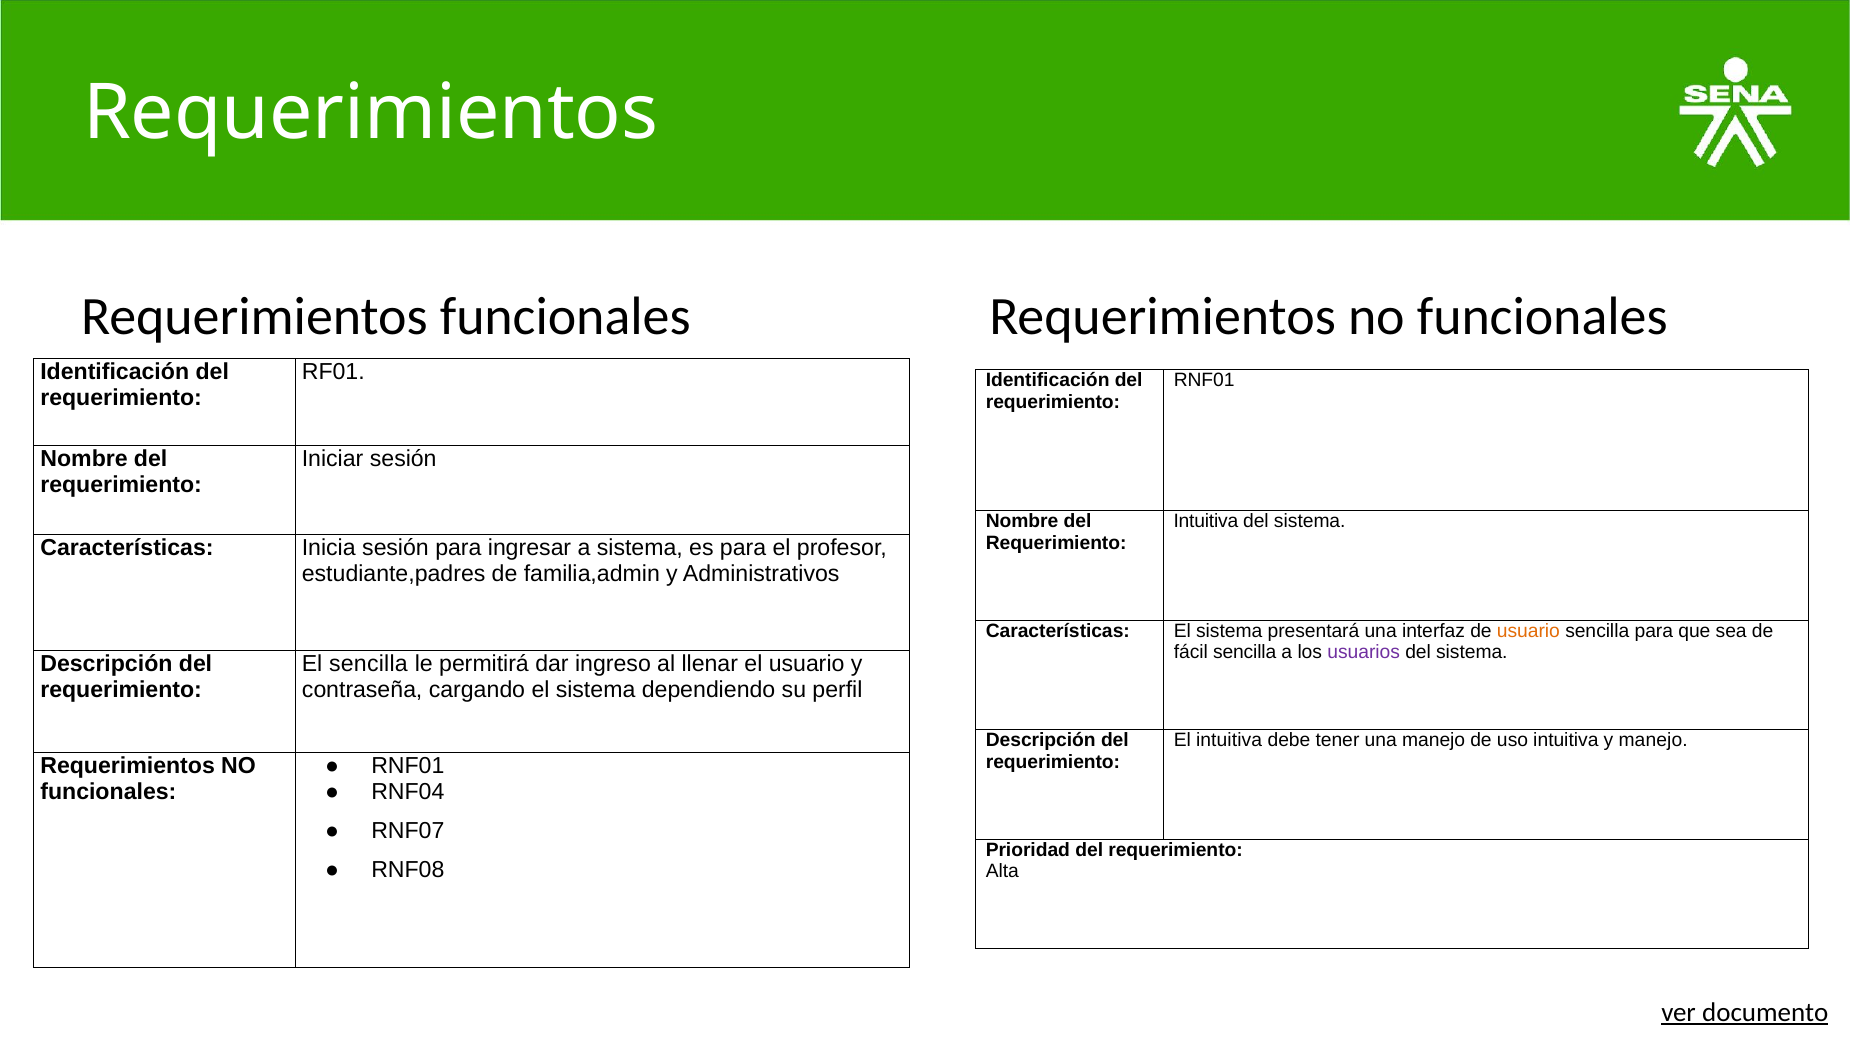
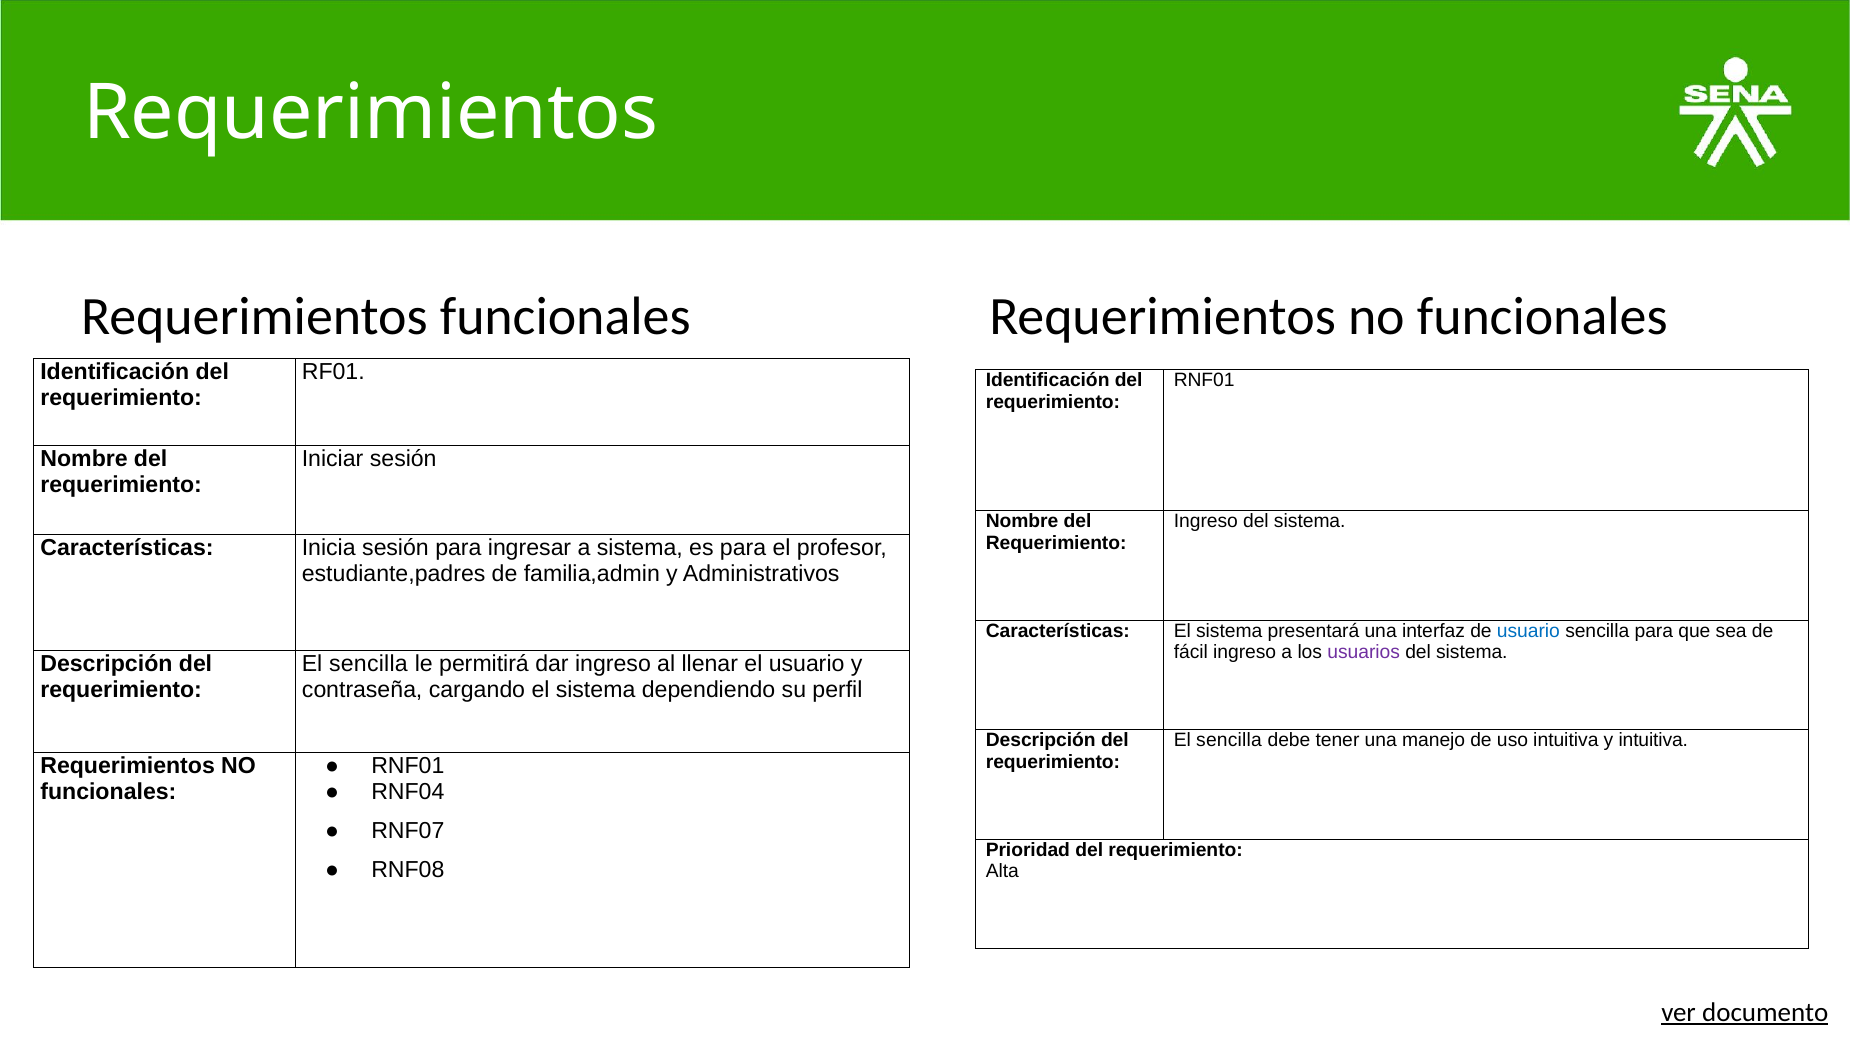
Intuitiva: Intuitiva -> Ingreso (1206, 521)
usuario colour: orange -> blue (1528, 631)
fácil sencilla: sencilla -> ingreso (1245, 652)
intuitiva: intuitiva -> sencilla (1229, 740)
y manejo: manejo -> intuitiva (1653, 740)
